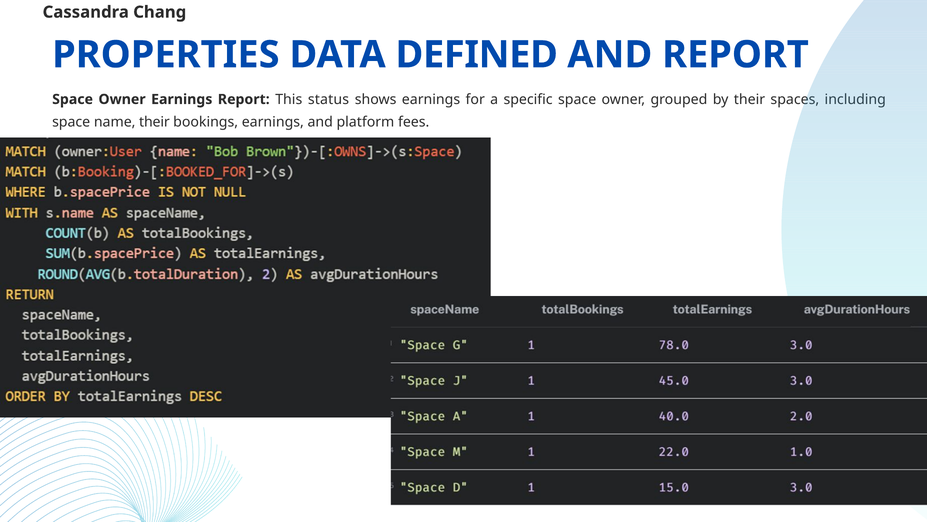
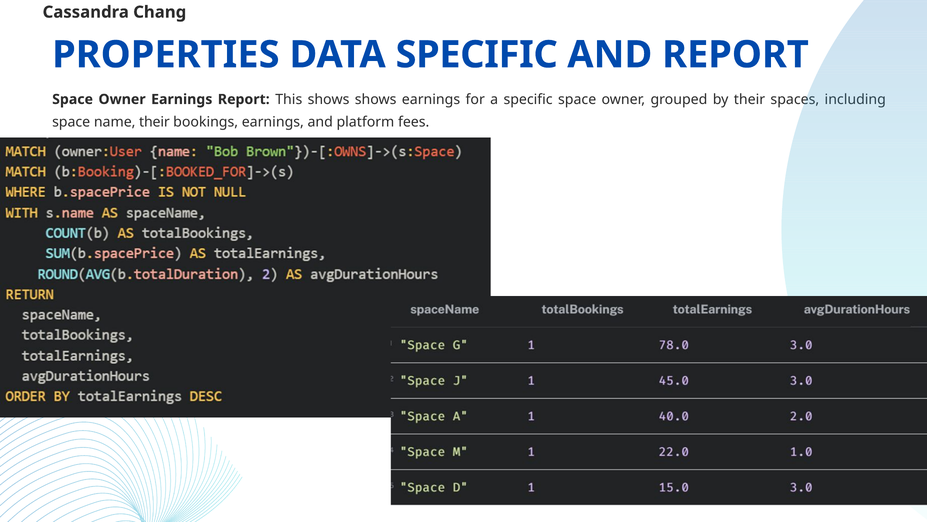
DATA DEFINED: DEFINED -> SPECIFIC (477, 55)
This status: status -> shows (329, 99)
